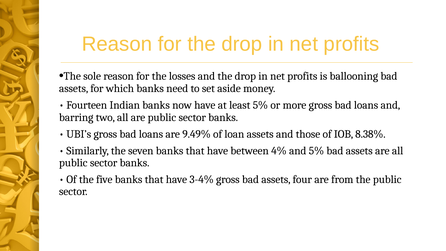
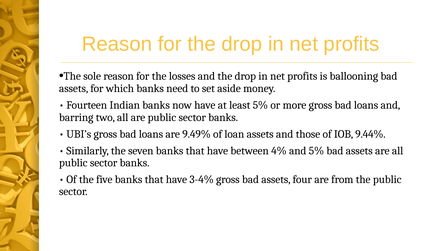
8.38%: 8.38% -> 9.44% (370, 134)
